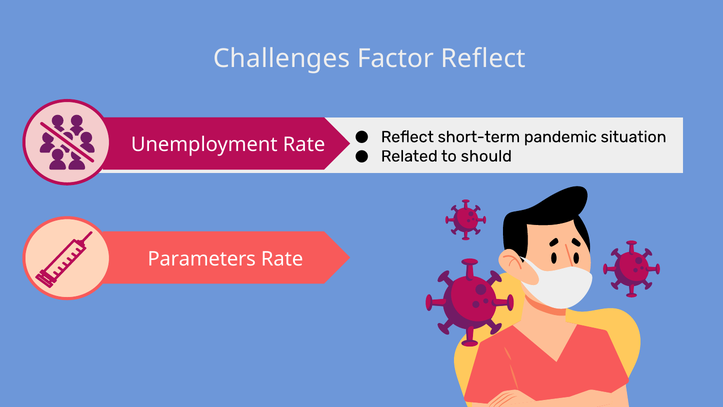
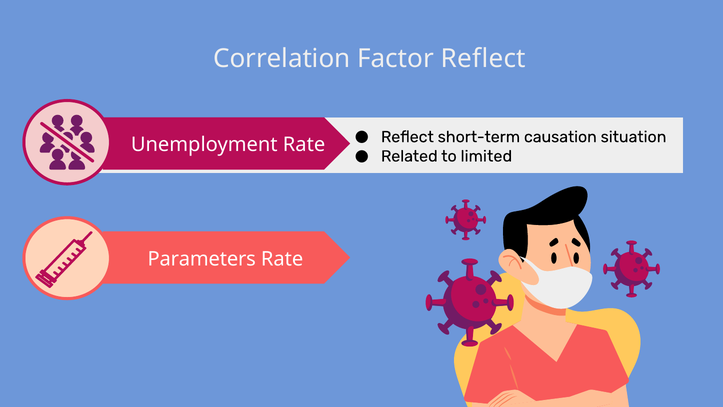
Challenges: Challenges -> Correlation (282, 58)
pandemic: pandemic -> causation (560, 137)
should: should -> limited (486, 156)
